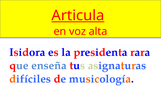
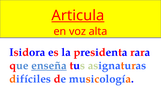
enseña underline: none -> present (49, 66)
